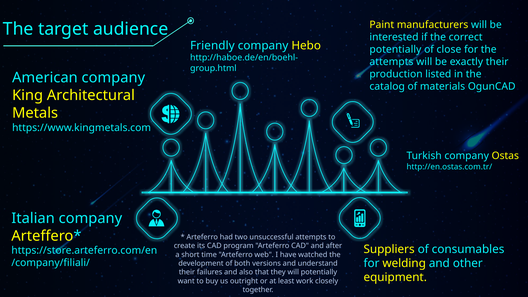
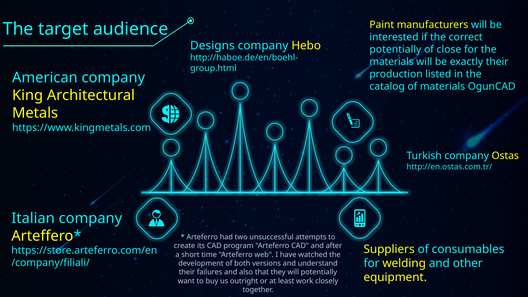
Friendly: Friendly -> Designs (212, 46)
attempts: attempts -> materials (392, 62)
